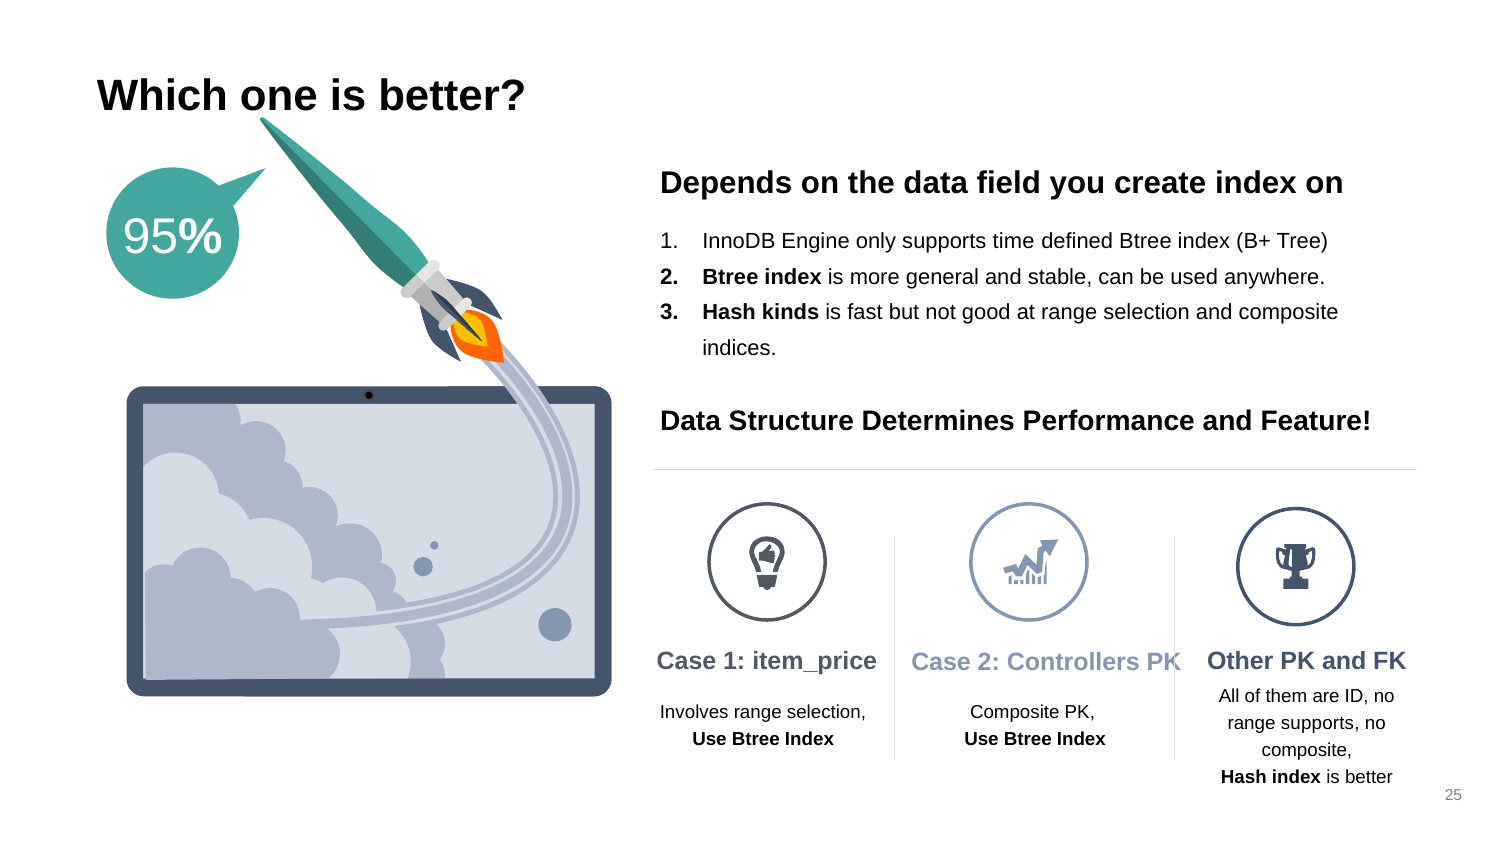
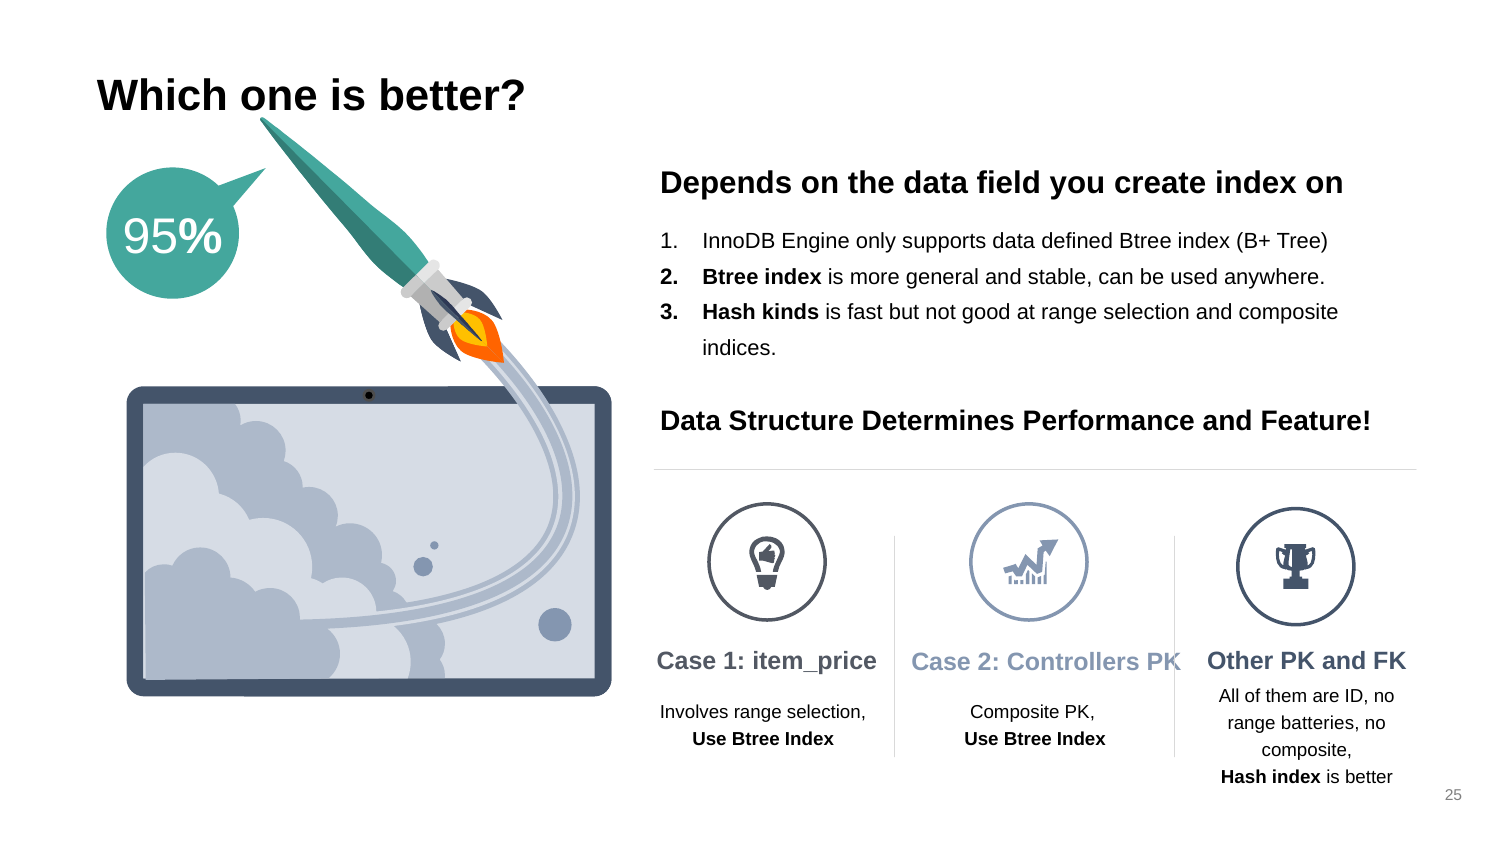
supports time: time -> data (1014, 241)
range supports: supports -> batteries (1320, 723)
